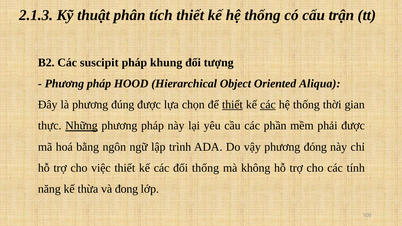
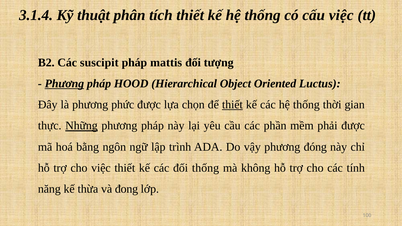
2.1.3: 2.1.3 -> 3.1.4 (36, 15)
cấu trận: trận -> việc (341, 15)
khung: khung -> mattis (166, 63)
Phương underline: none -> present (64, 84)
Aliqua: Aliqua -> Luctus (320, 84)
đúng: đúng -> phức (123, 105)
các underline: present -> none (268, 105)
